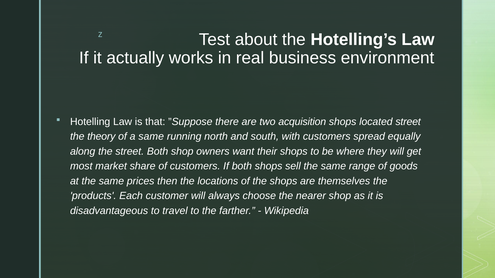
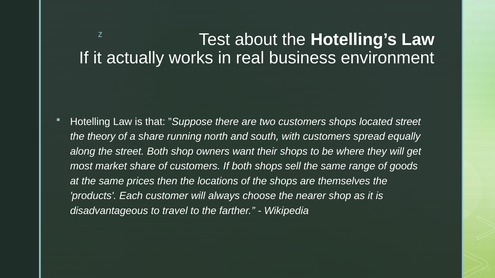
two acquisition: acquisition -> customers (302, 122)
a same: same -> share (151, 137)
